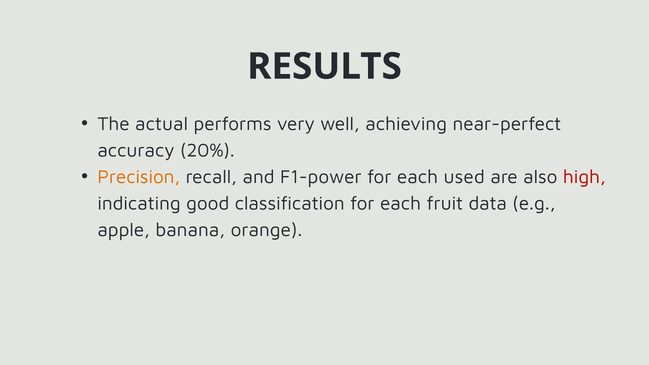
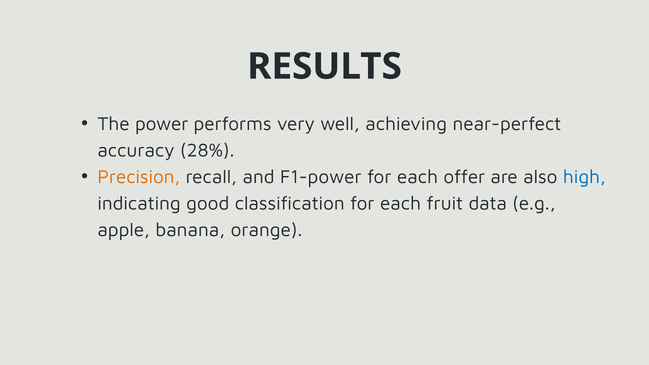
actual: actual -> power (162, 124)
20%: 20% -> 28% (207, 151)
used: used -> offer (464, 177)
high colour: red -> blue (584, 177)
